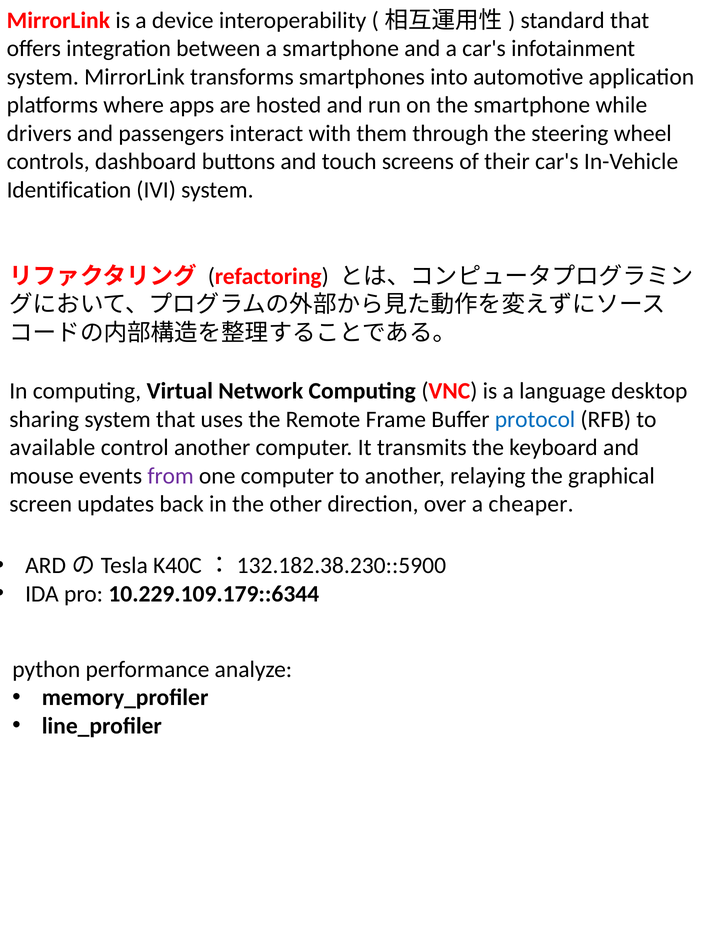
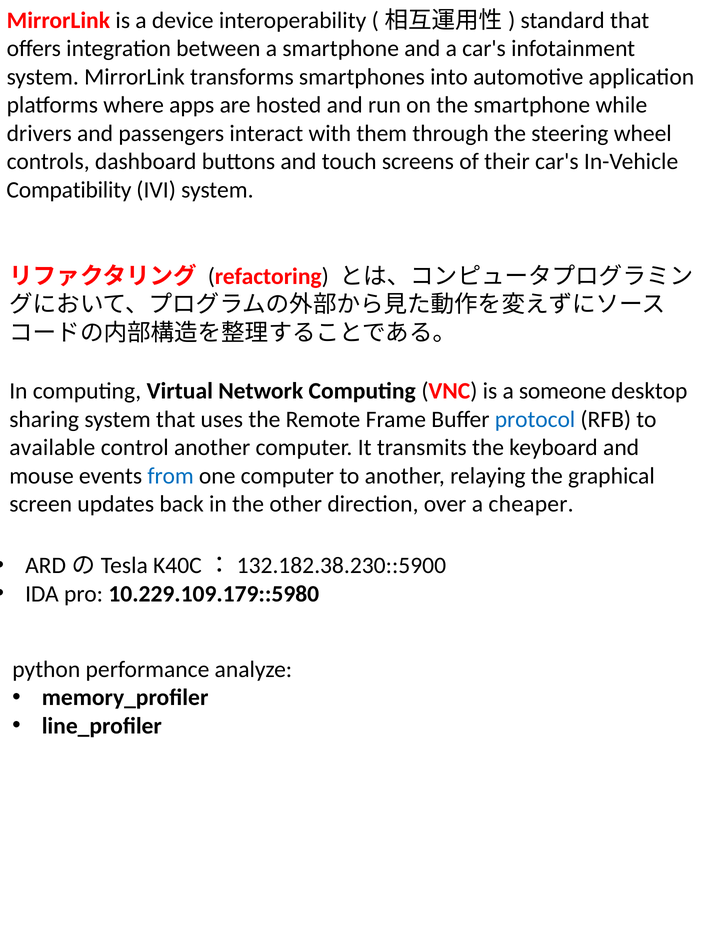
Identification: Identification -> Compatibility (69, 190)
language: language -> someone (563, 391)
from colour: purple -> blue (171, 476)
10.229.109.179::6344: 10.229.109.179::6344 -> 10.229.109.179::5980 (214, 594)
